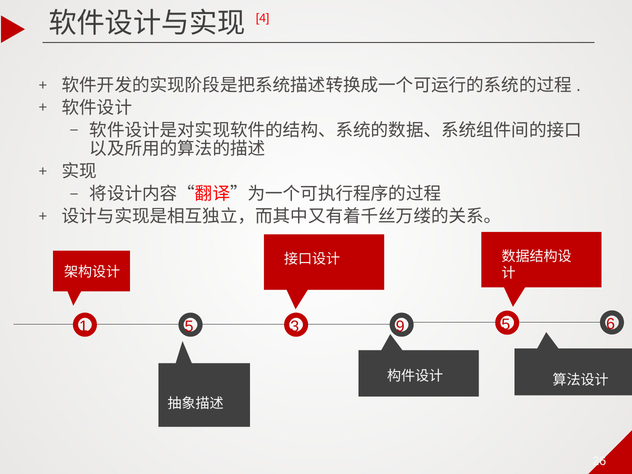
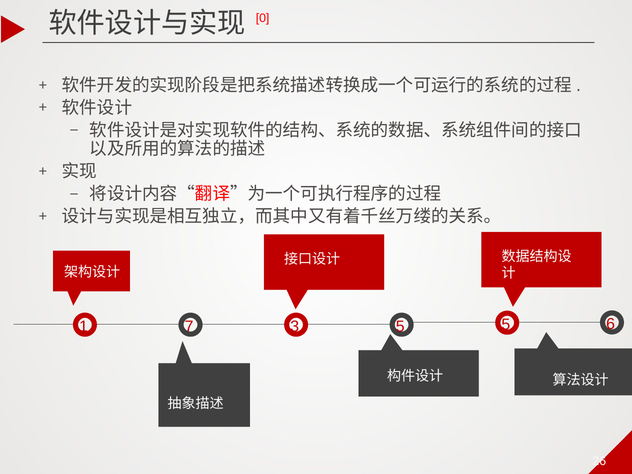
4: 4 -> 0 (263, 18)
1 5: 5 -> 7 (189, 326)
3 9: 9 -> 5 (400, 326)
